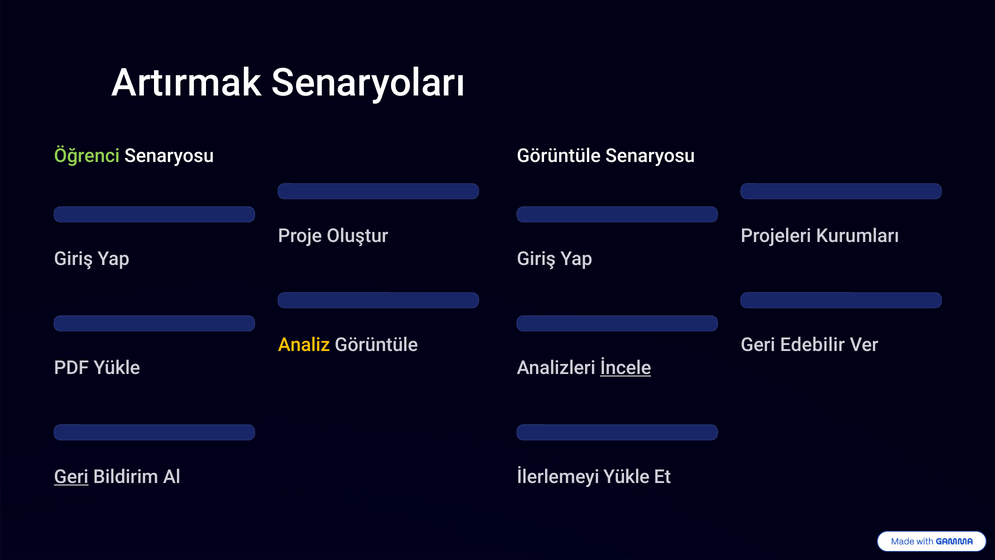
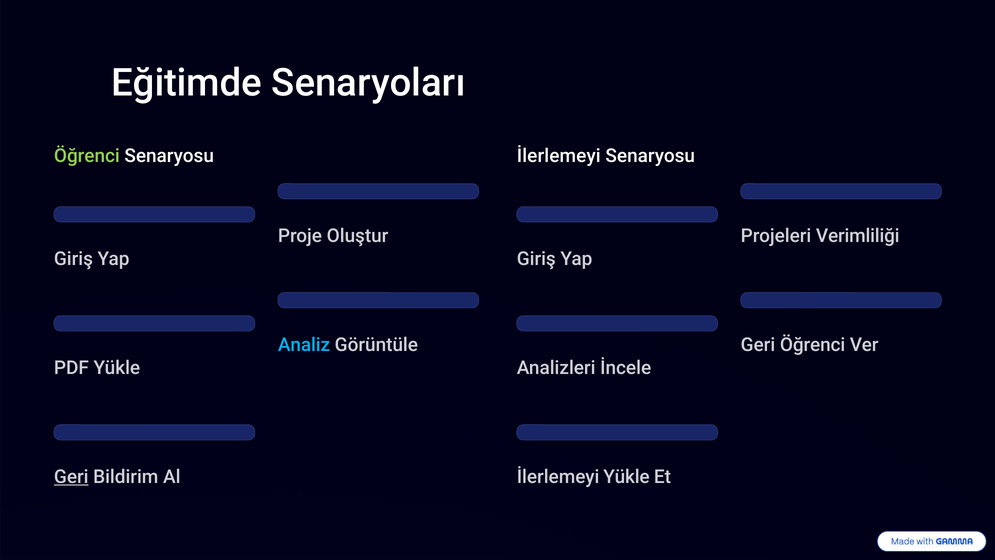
Artırmak: Artırmak -> Eğitimde (187, 83)
Görüntüle: Görüntüle -> İlerlemeyi (559, 156)
Kurumları: Kurumları -> Verimliliği (858, 236)
Analiz colour: yellow -> light blue (304, 345)
Geri Edebilir: Edebilir -> Öğrenci (813, 345)
İncele underline: present -> none (626, 368)
